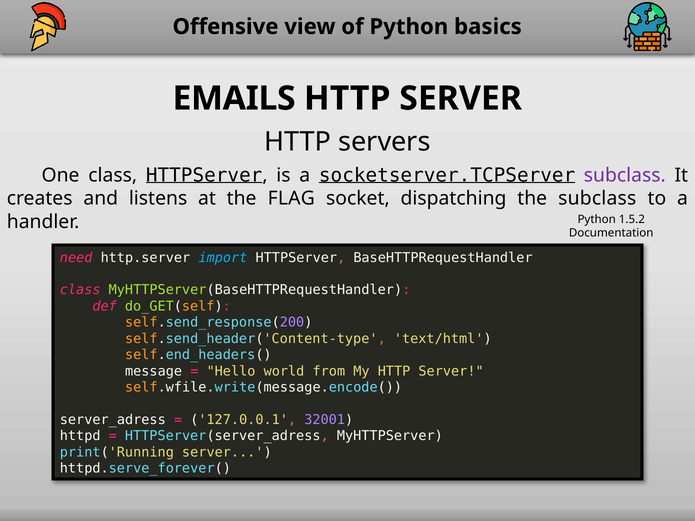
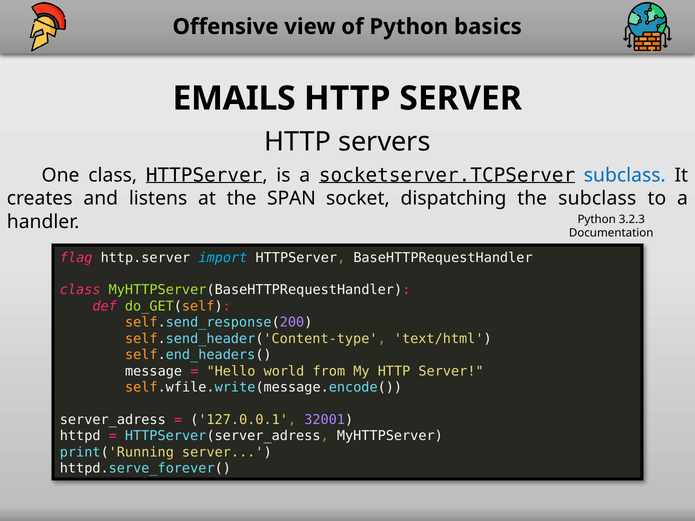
subclass colour: purple -> blue (625, 176)
FLAG: FLAG -> SPAN (291, 199)
1.5.2: 1.5.2 -> 3.2.3 (632, 219)
need: need -> flag (76, 258)
